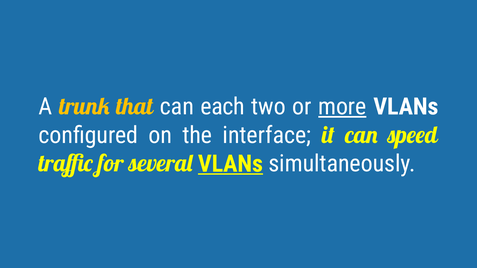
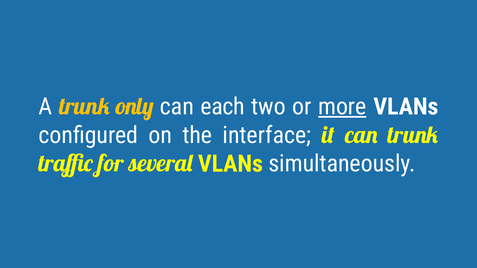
that: that -> only (135, 107)
can speed: speed -> trunk (413, 135)
VLANs underline: present -> none (230, 164)
